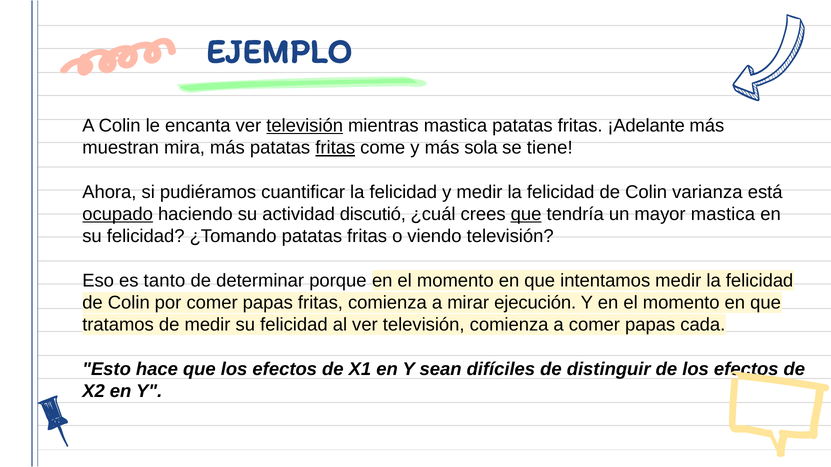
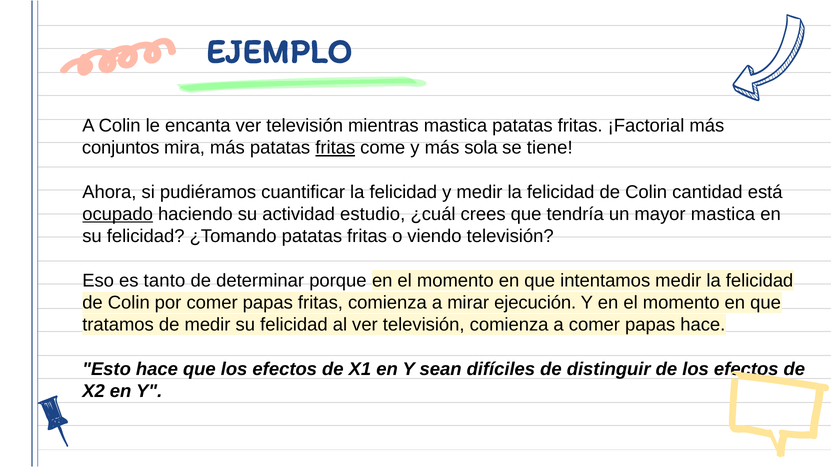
televisión underline: present -> none (305, 126)
¡Adelante: ¡Adelante -> ¡Factorial (646, 126)
muestran: muestran -> conjuntos (121, 148)
varianza: varianza -> cantidad (707, 192)
discutió: discutió -> estudio (373, 214)
que underline: present -> none (526, 214)
papas cada: cada -> hace (703, 325)
